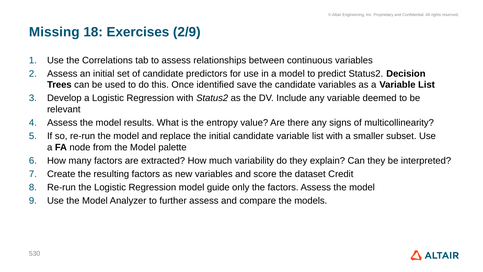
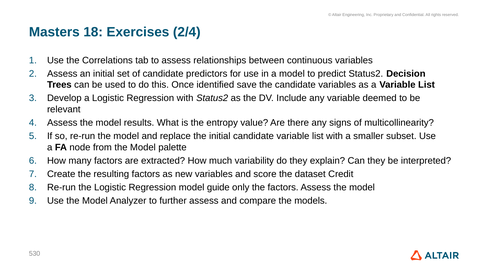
Missing: Missing -> Masters (54, 32)
2/9: 2/9 -> 2/4 (187, 32)
